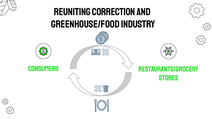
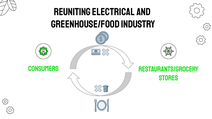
Correction: Correction -> Electrical (113, 12)
